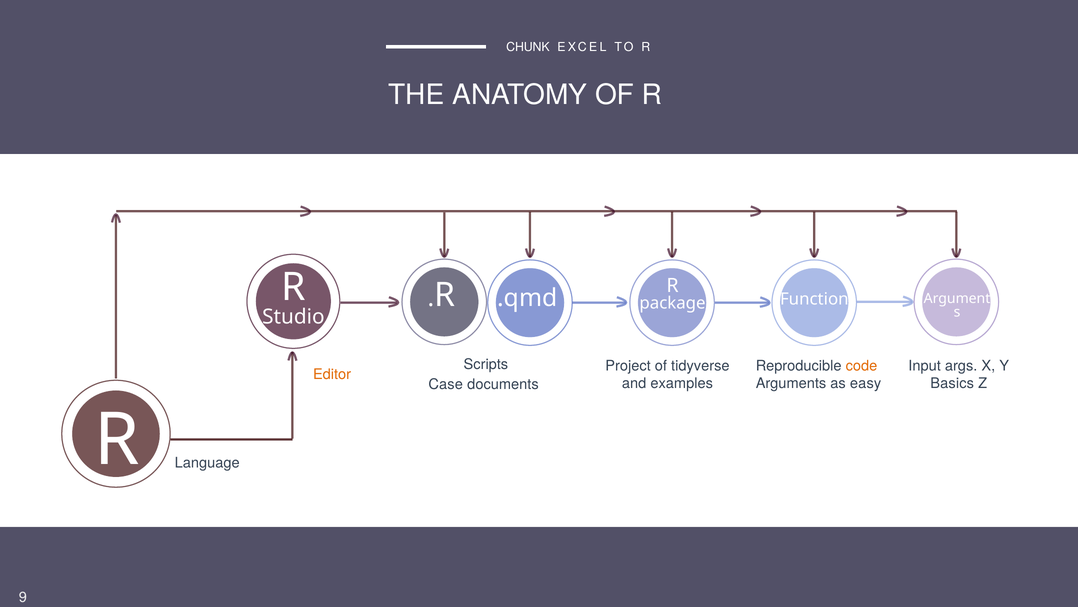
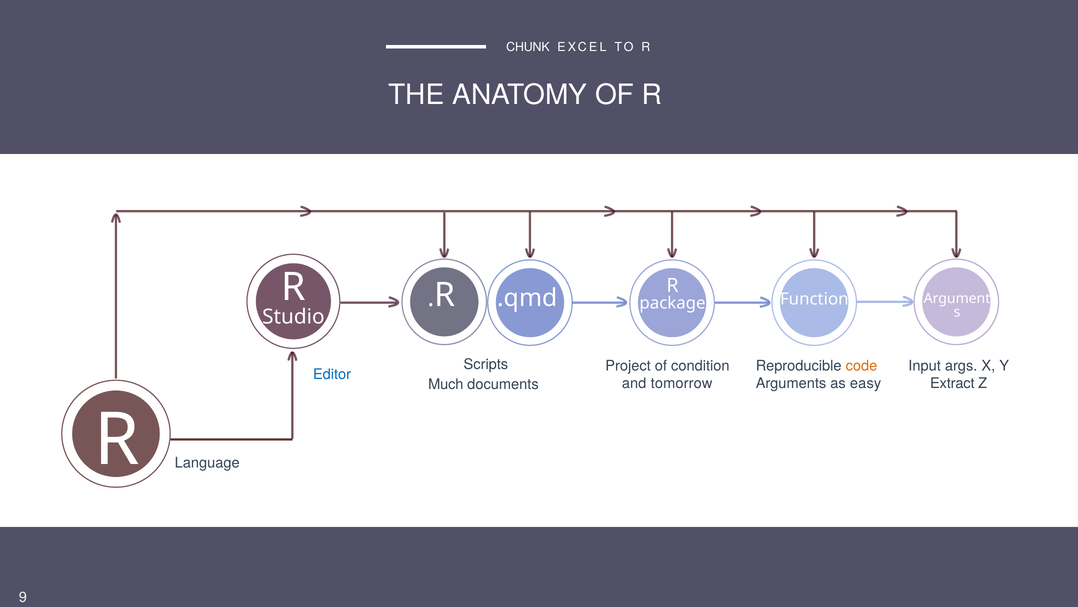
tidyverse: tidyverse -> condition (700, 366)
Editor colour: orange -> blue (332, 374)
examples: examples -> tomorrow (682, 383)
Basics: Basics -> Extract (952, 383)
Case: Case -> Much (446, 384)
